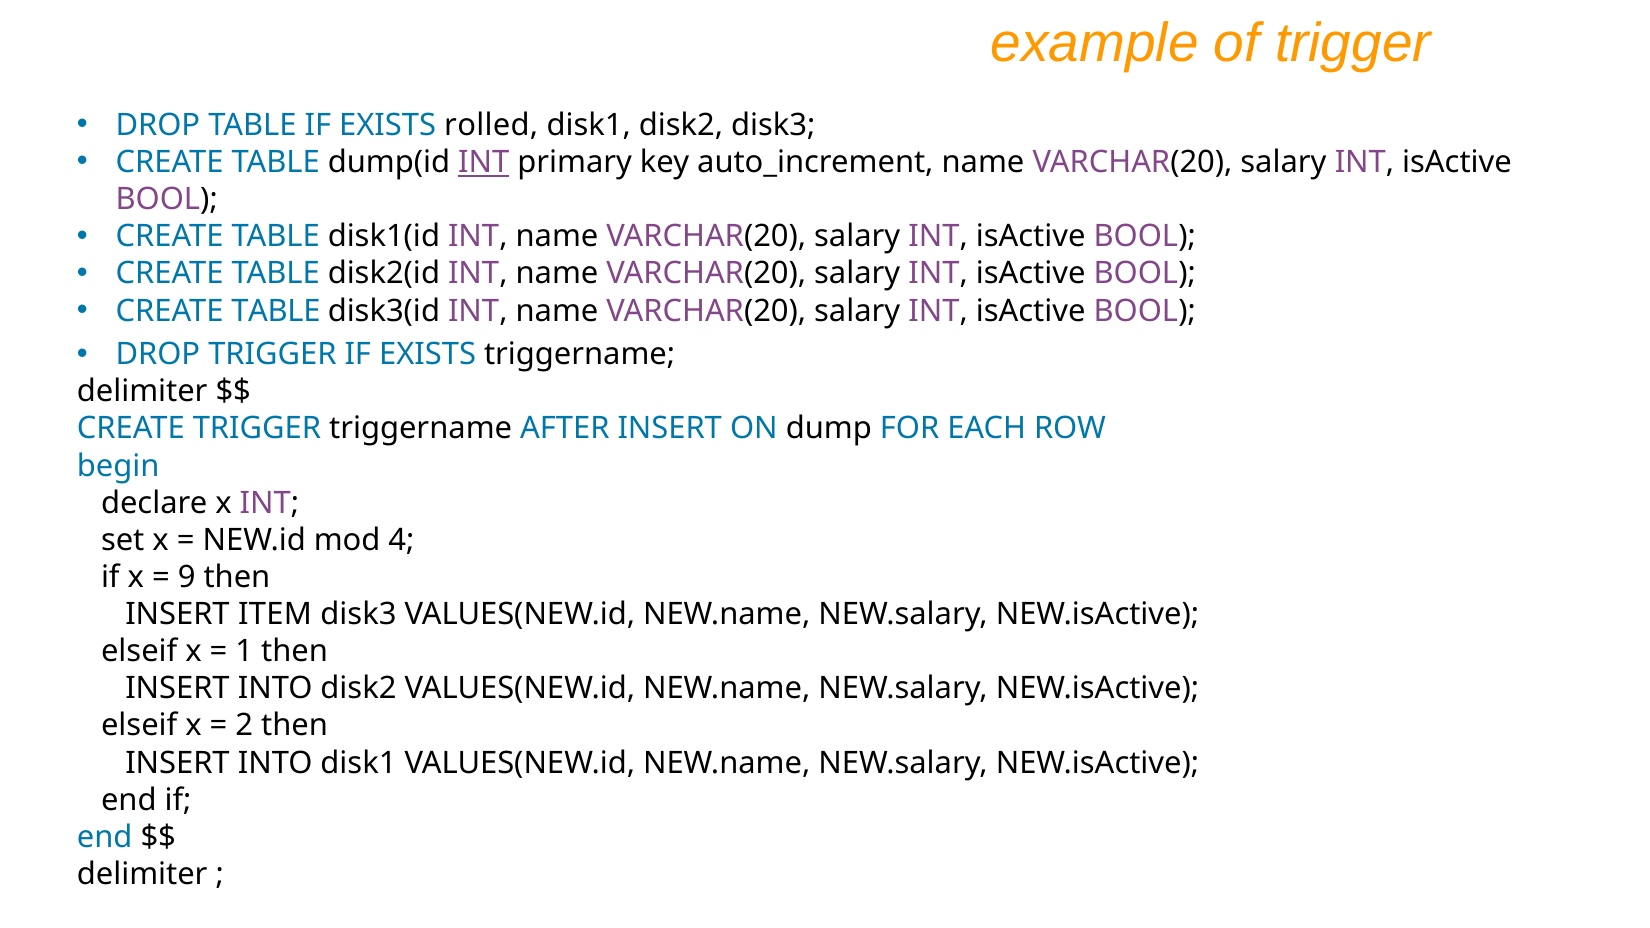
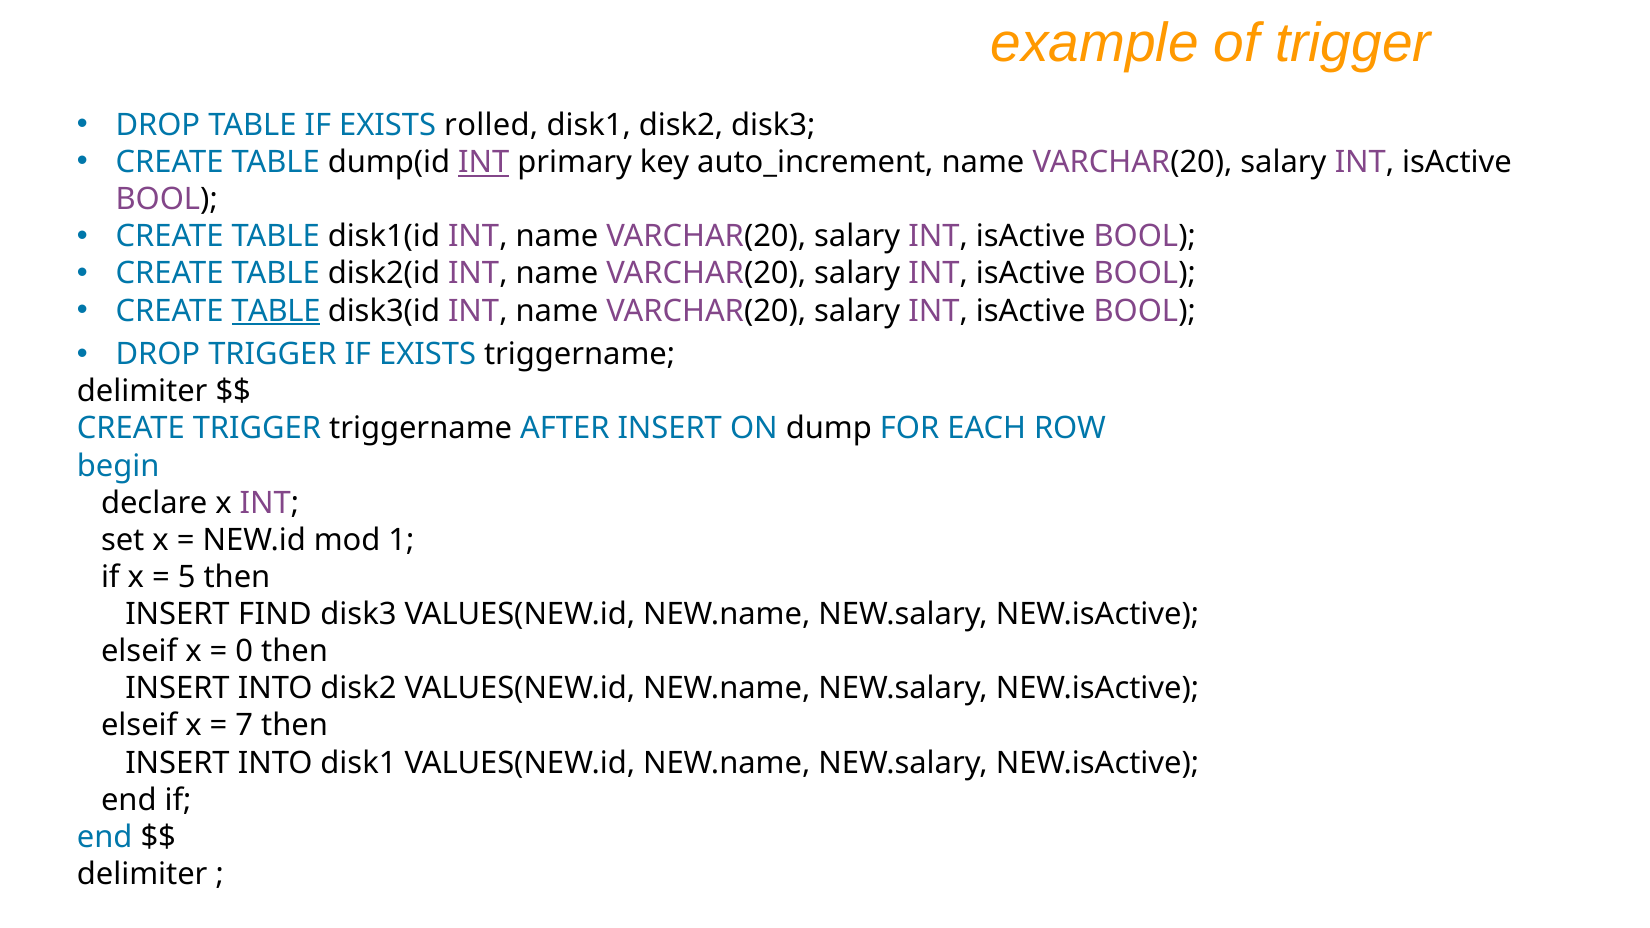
TABLE underline: none -> present (276, 311)
4: 4 -> 1 (401, 540)
9: 9 -> 5 (187, 577)
ITEM: ITEM -> FIND (275, 614)
1: 1 -> 0 (244, 652)
2: 2 -> 7 (244, 726)
